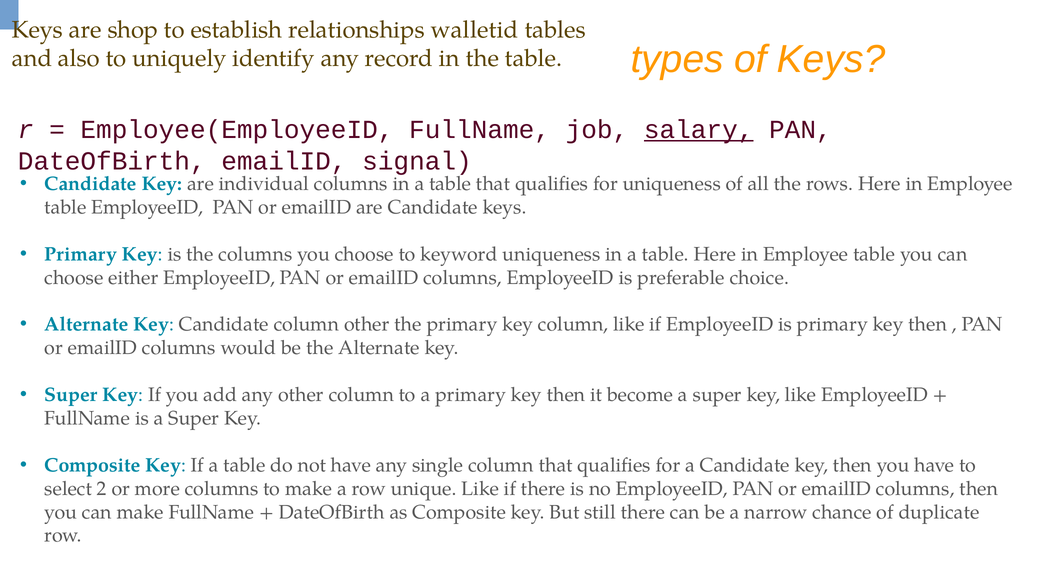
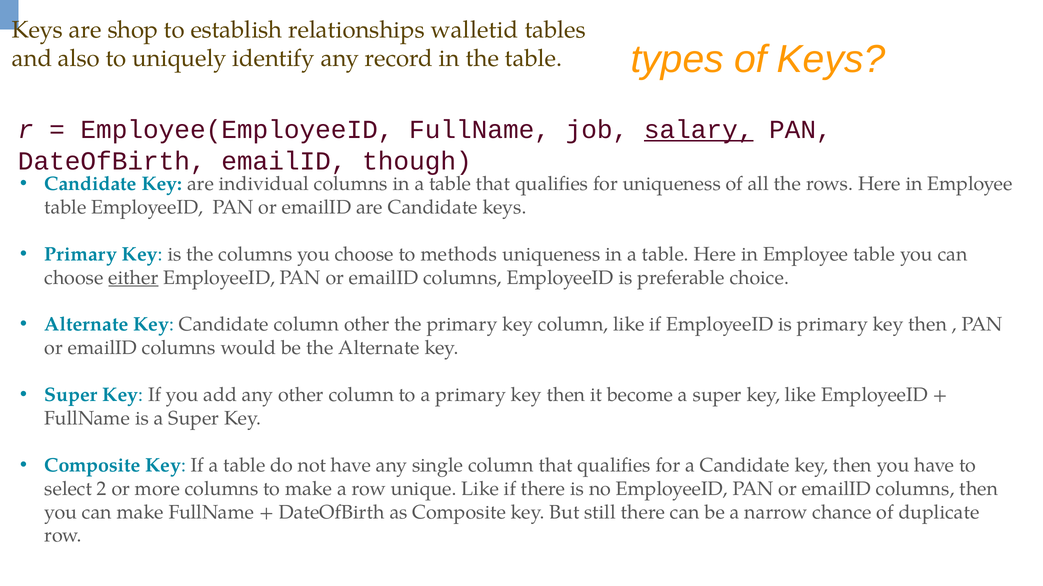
signal: signal -> though (417, 161)
keyword: keyword -> methods (459, 255)
either underline: none -> present (133, 278)
